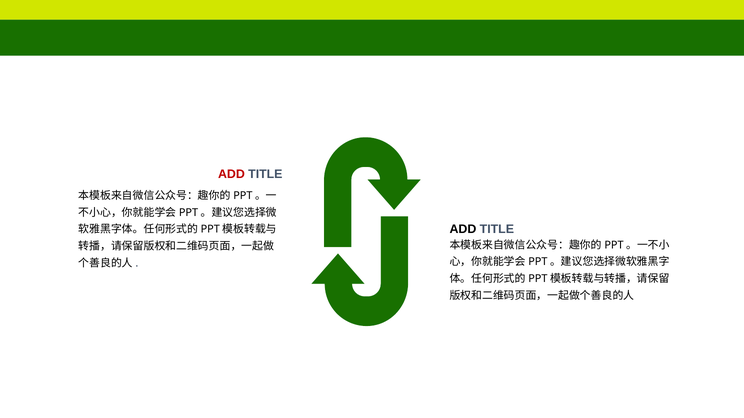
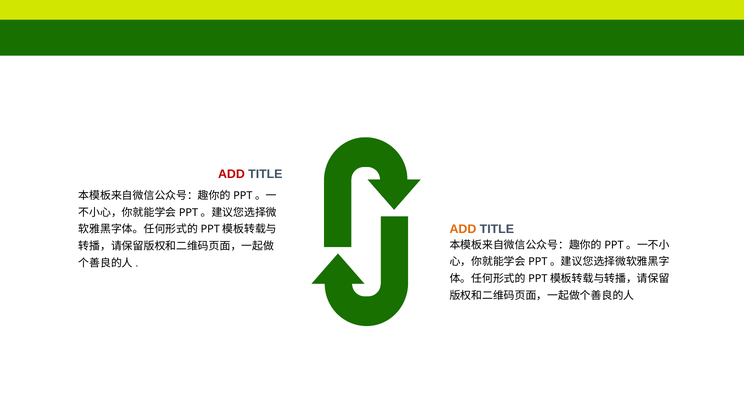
ADD colour: black -> orange (463, 229)
